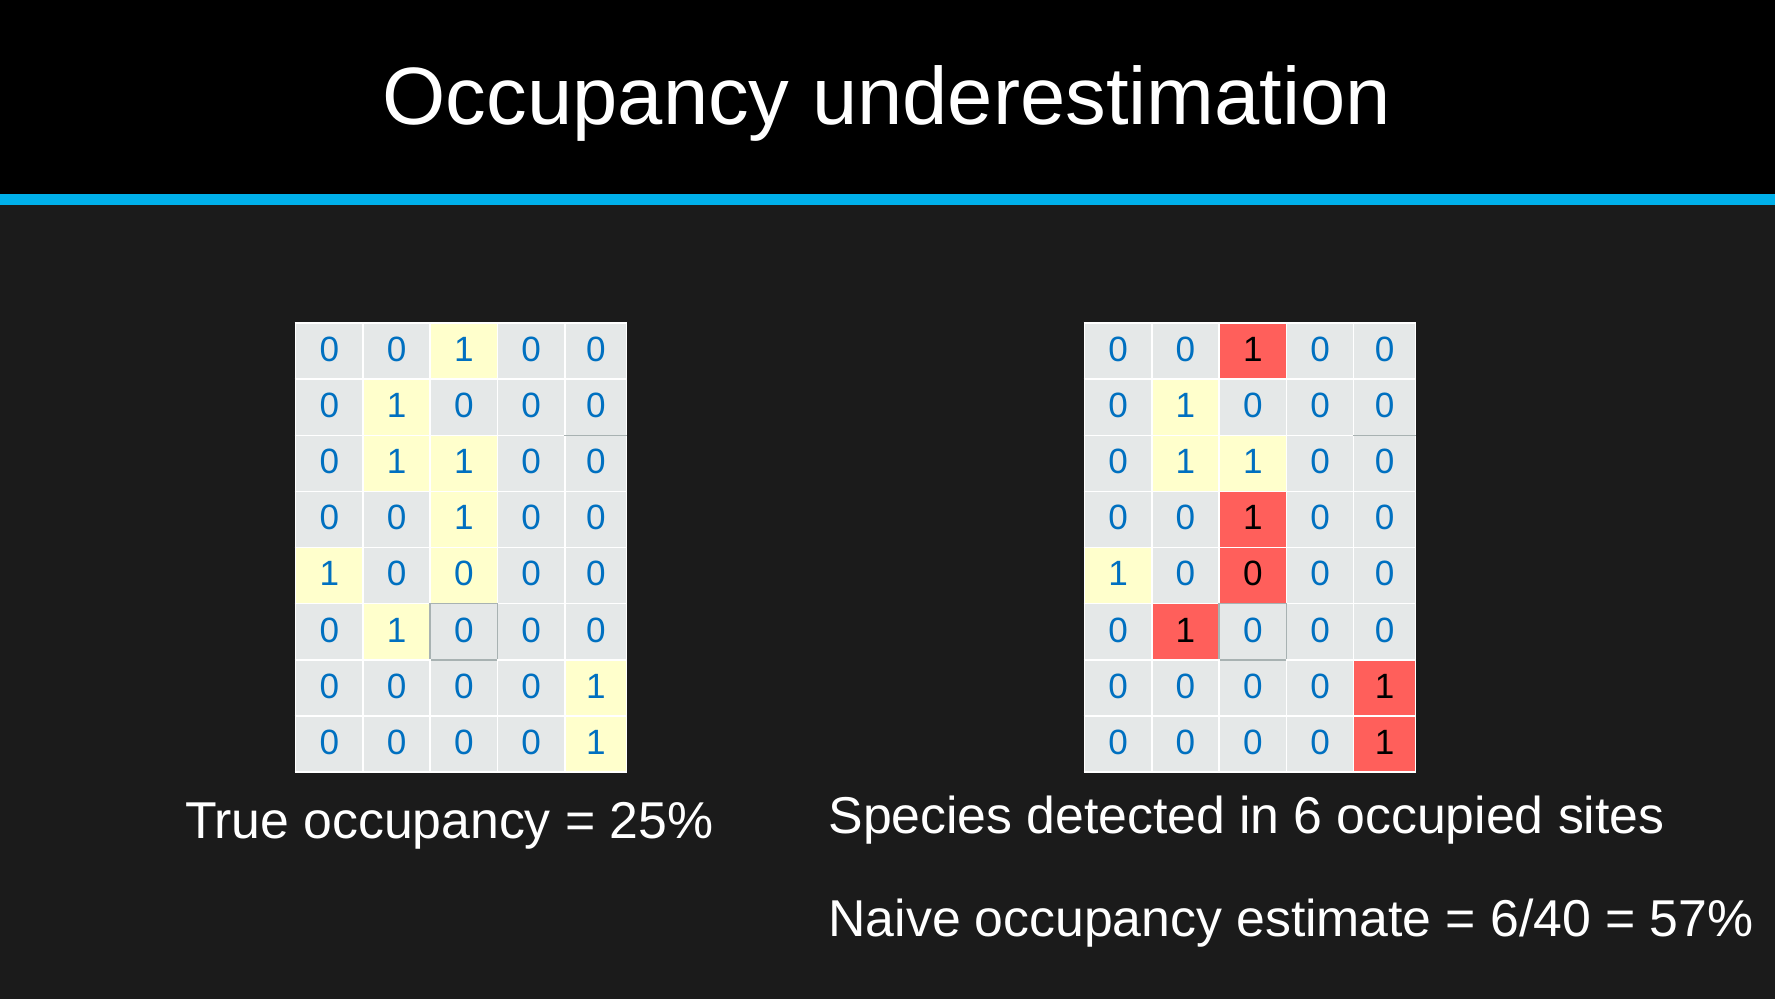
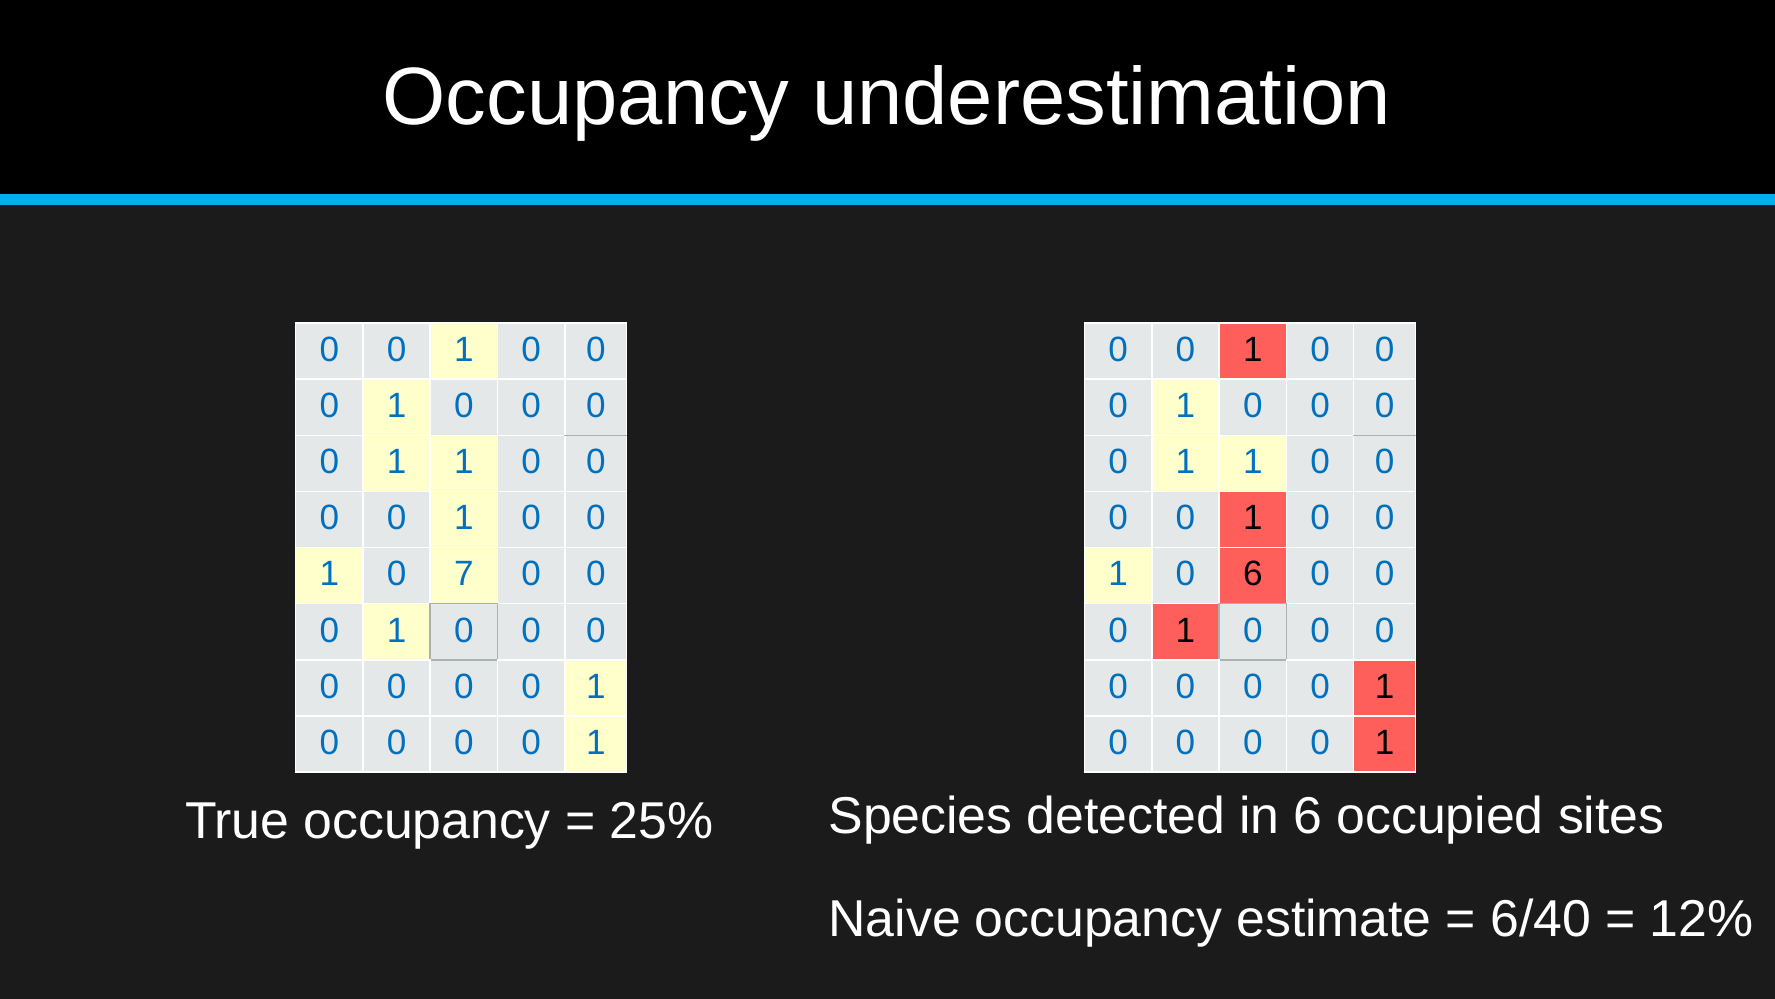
0: 0 -> 7 (464, 574)
0: 0 -> 6 (1253, 574)
57%: 57% -> 12% (1702, 919)
